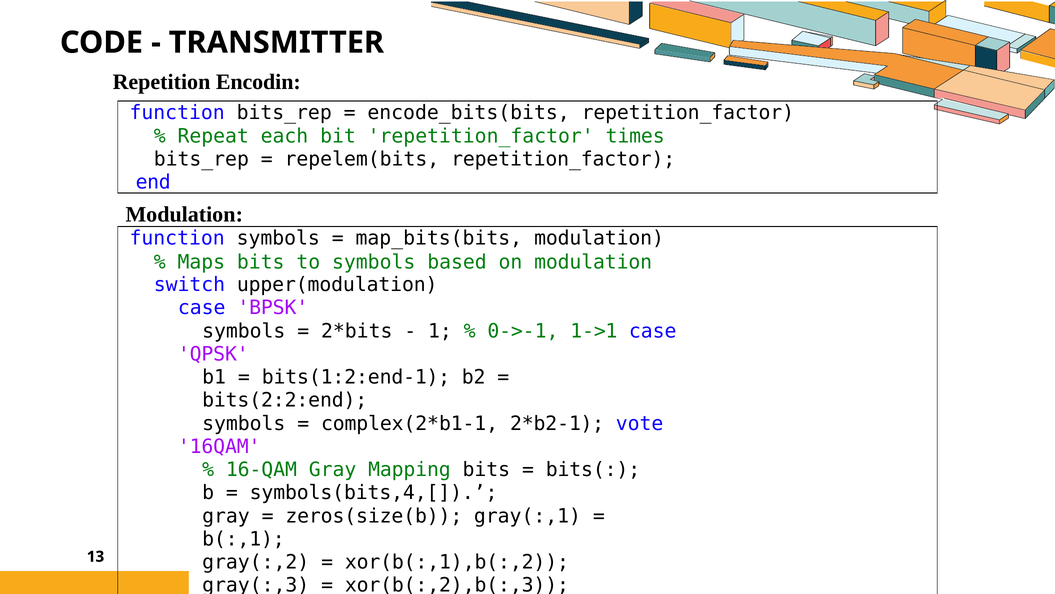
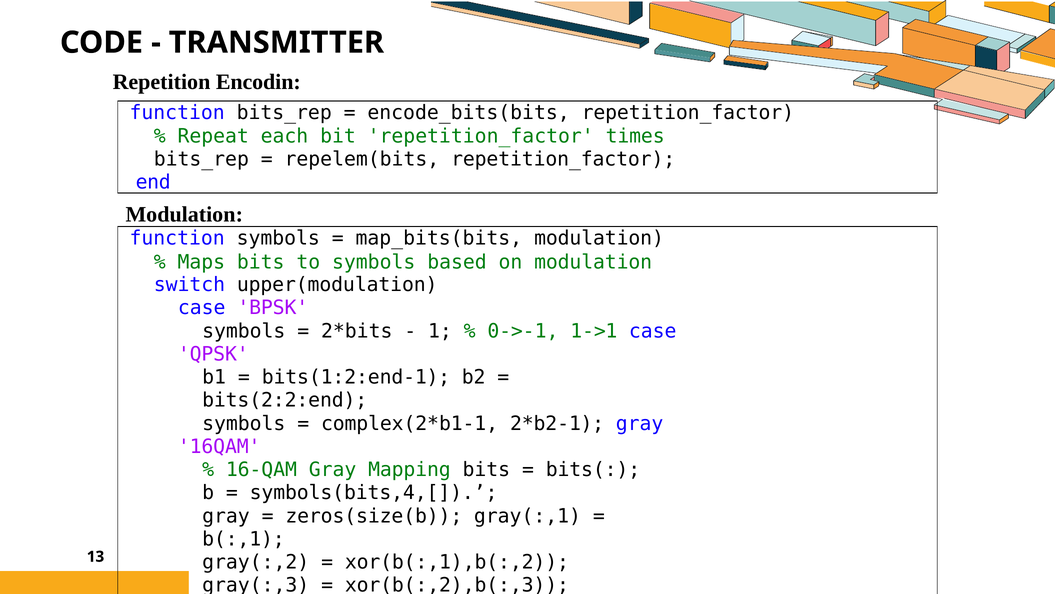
vote: vote -> gray (640, 423)
